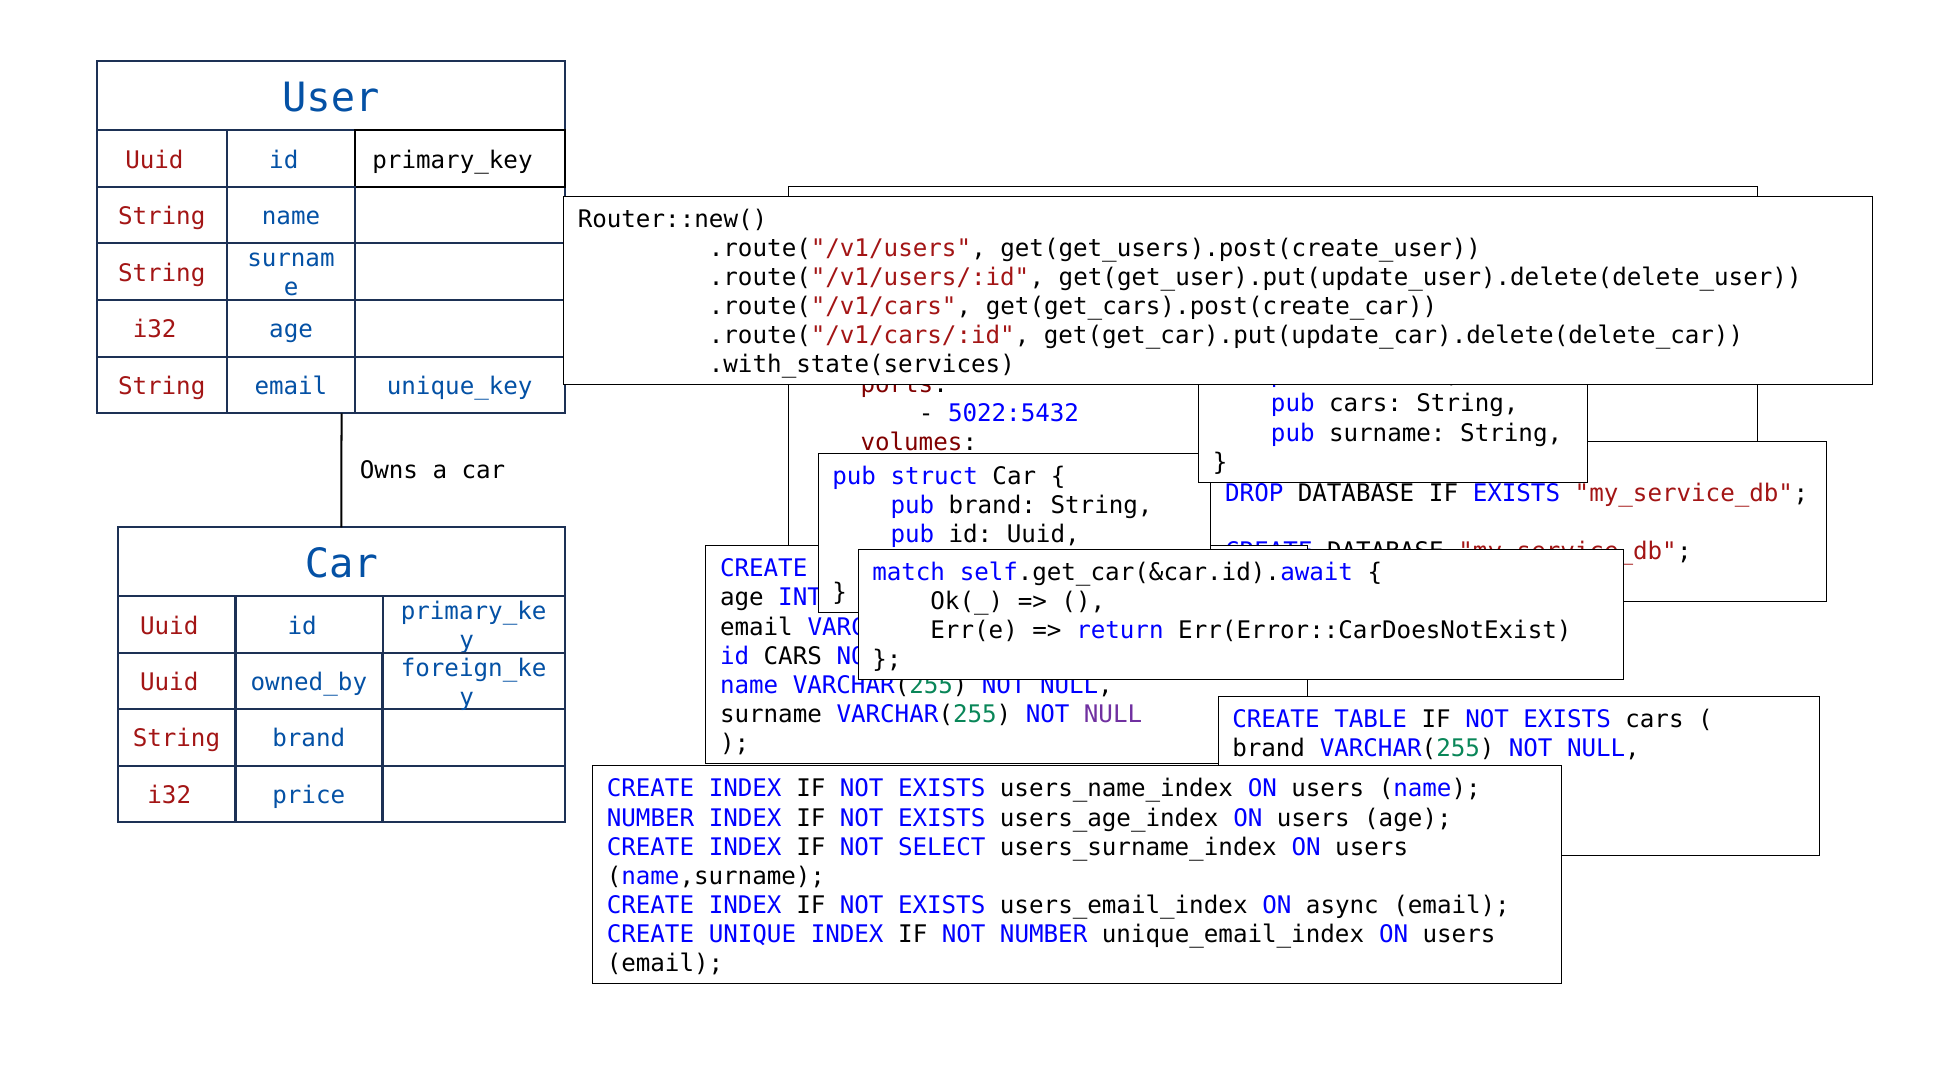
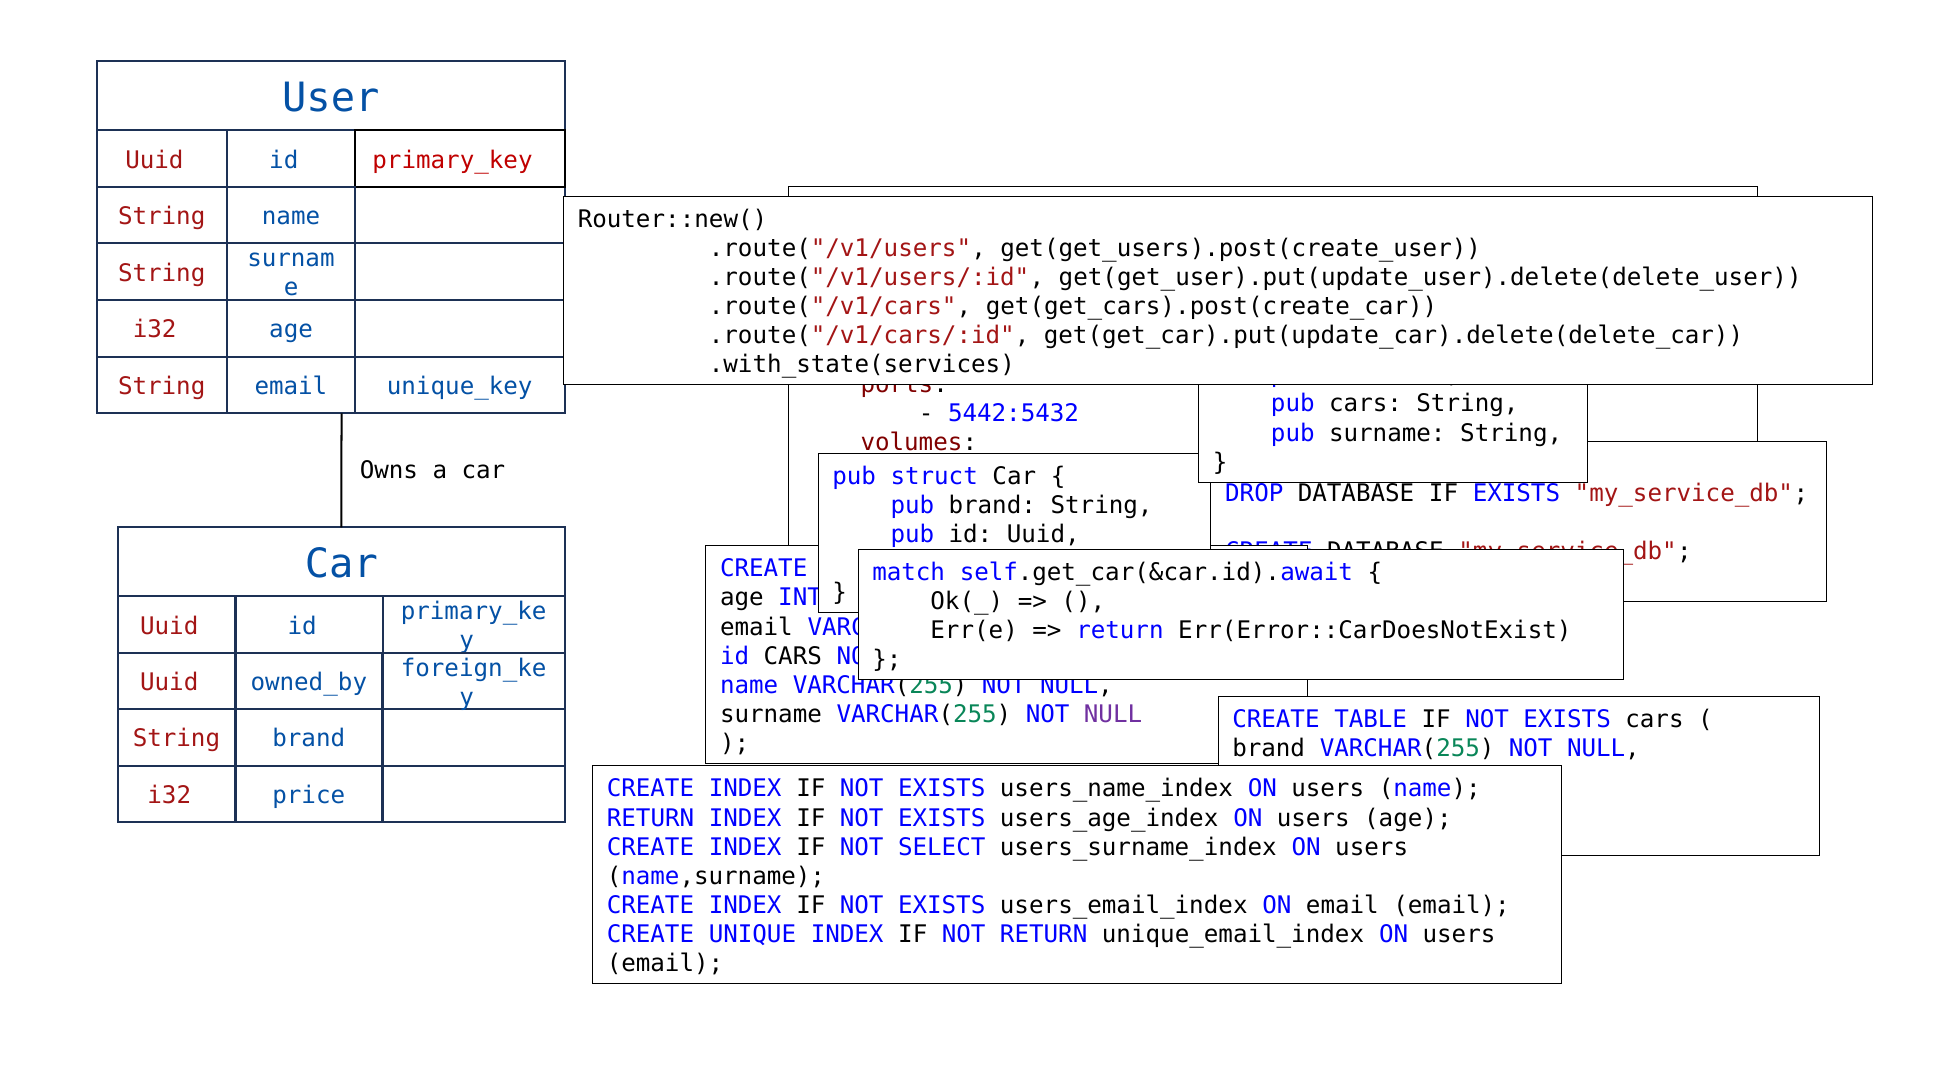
primary_key colour: black -> red (453, 160)
5022:5432: 5022:5432 -> 5442:5432 (1014, 414)
NUMBER: NUMBER -> RETURN (651, 818)
ON async: async -> email (1342, 905)
NOT NUMBER: NUMBER -> RETURN (1044, 934)
